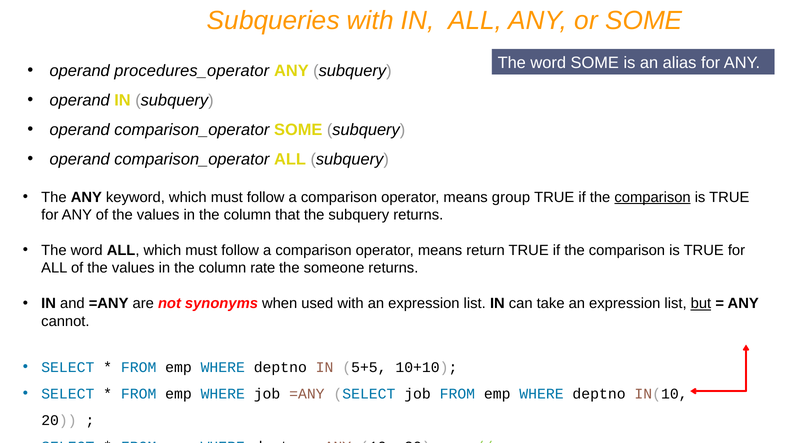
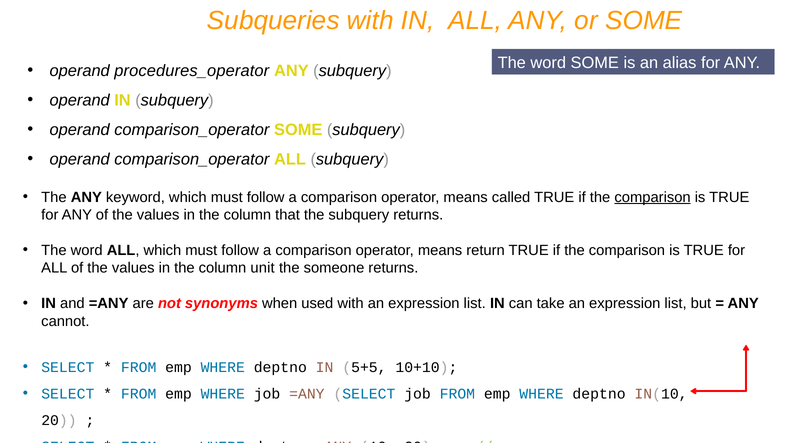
group: group -> called (511, 197)
rate: rate -> unit (263, 268)
but underline: present -> none (701, 303)
